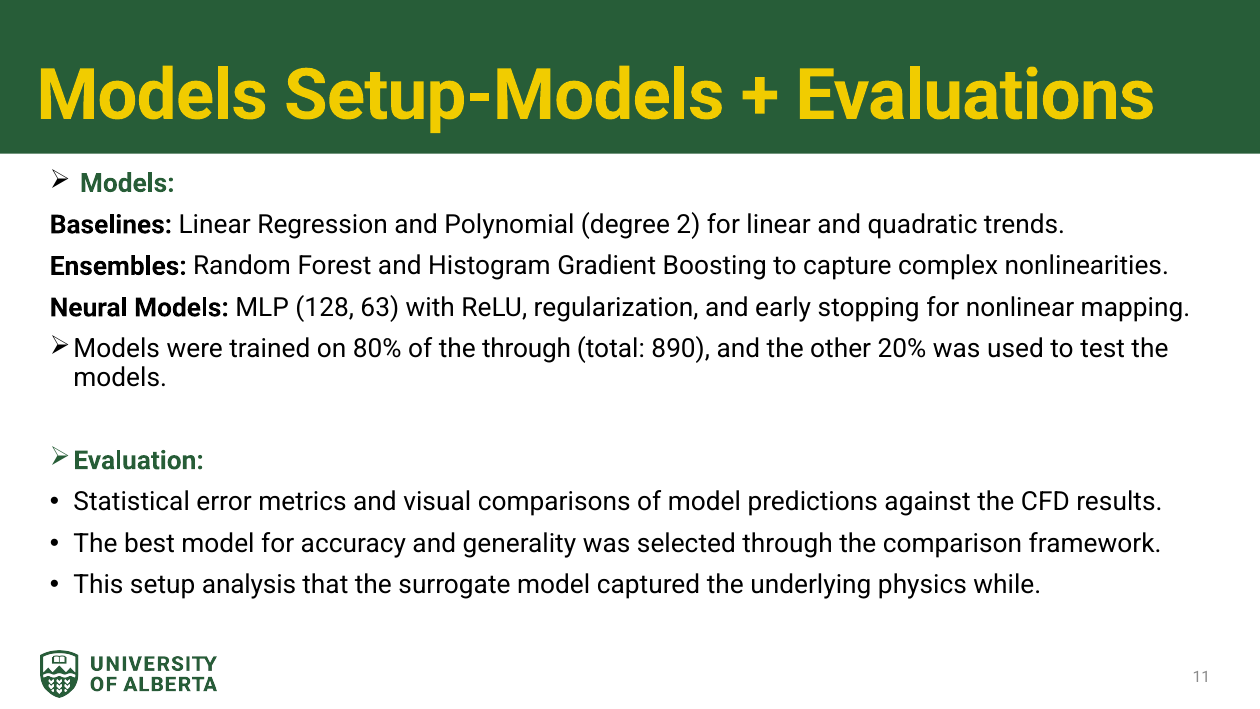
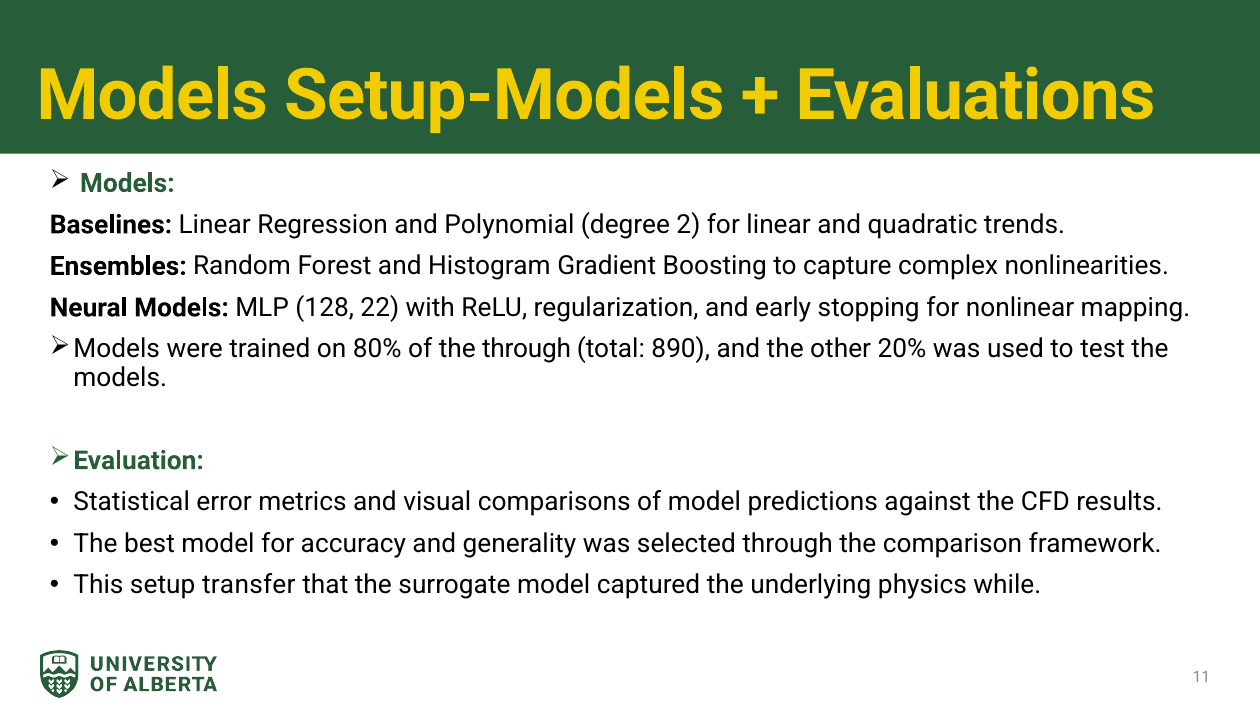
63: 63 -> 22 (380, 308)
analysis: analysis -> transfer (249, 585)
